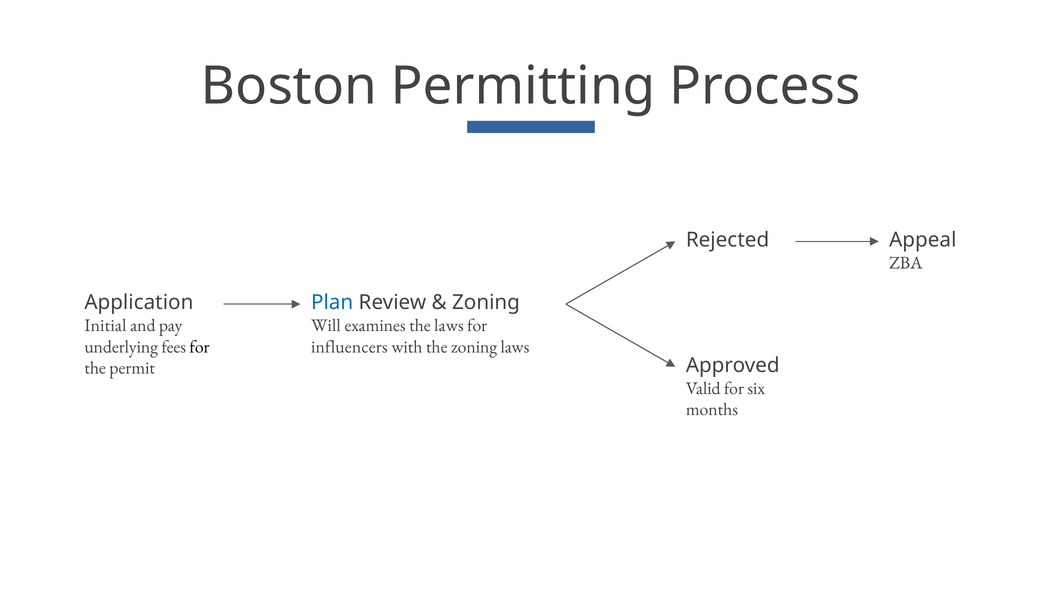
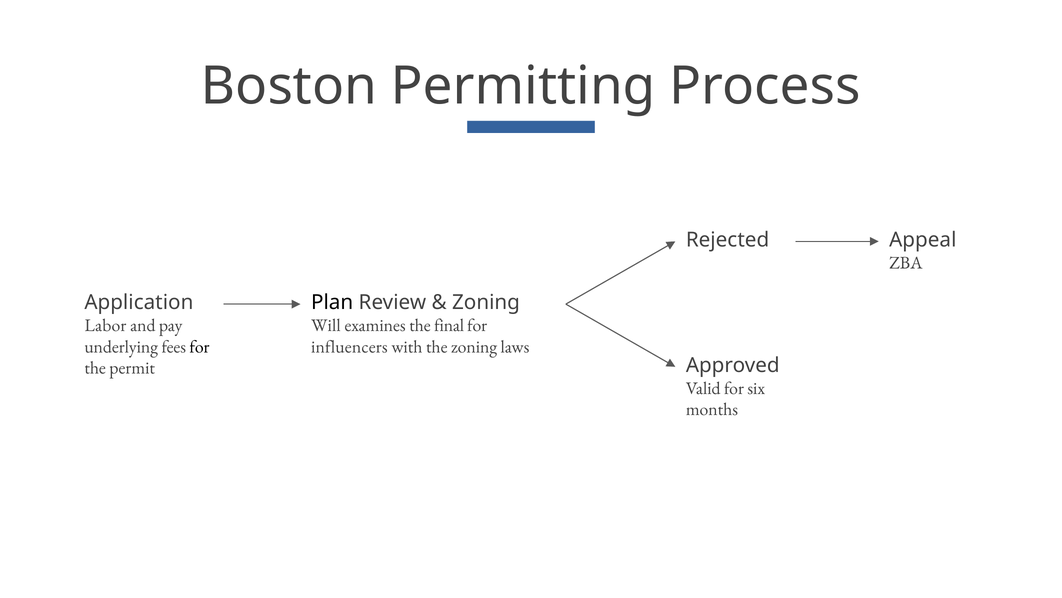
Plan colour: blue -> black (332, 302)
Initial: Initial -> Labor (105, 325)
the laws: laws -> final (449, 325)
